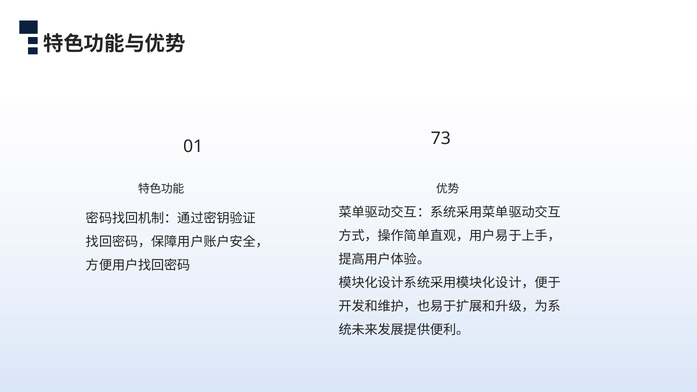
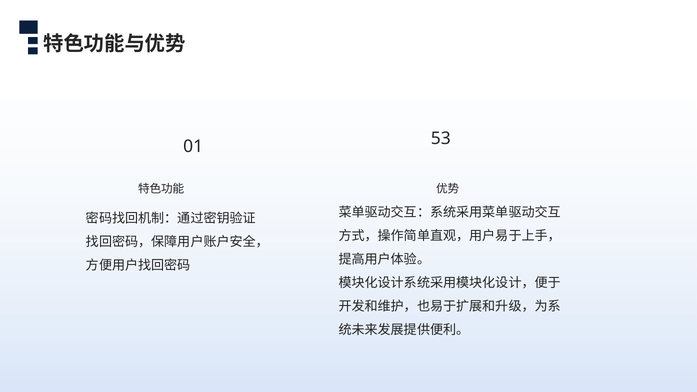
73: 73 -> 53 (441, 139)
